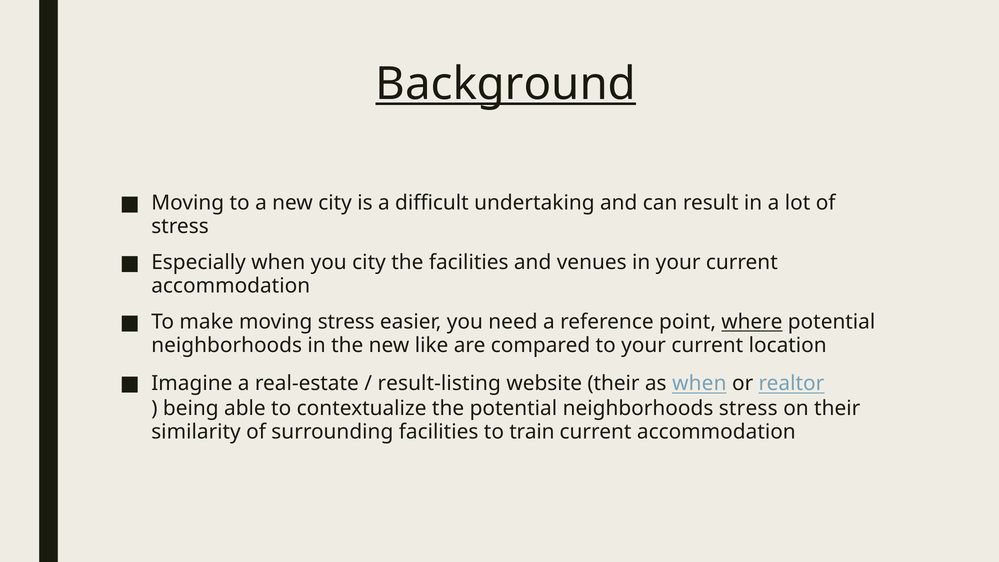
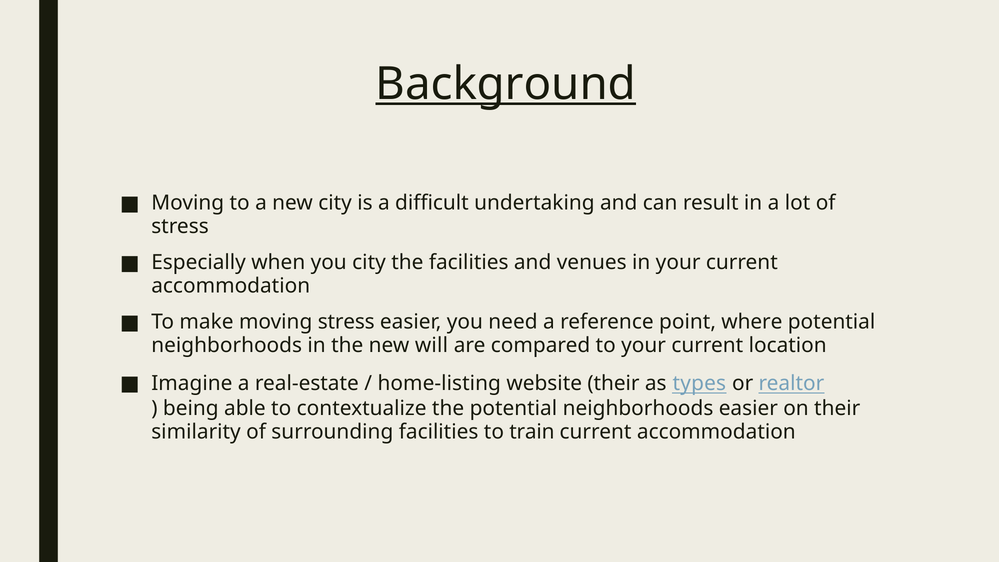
where underline: present -> none (752, 322)
like: like -> will (431, 345)
result-listing: result-listing -> home-listing (439, 383)
as when: when -> types (699, 383)
neighborhoods stress: stress -> easier (748, 408)
